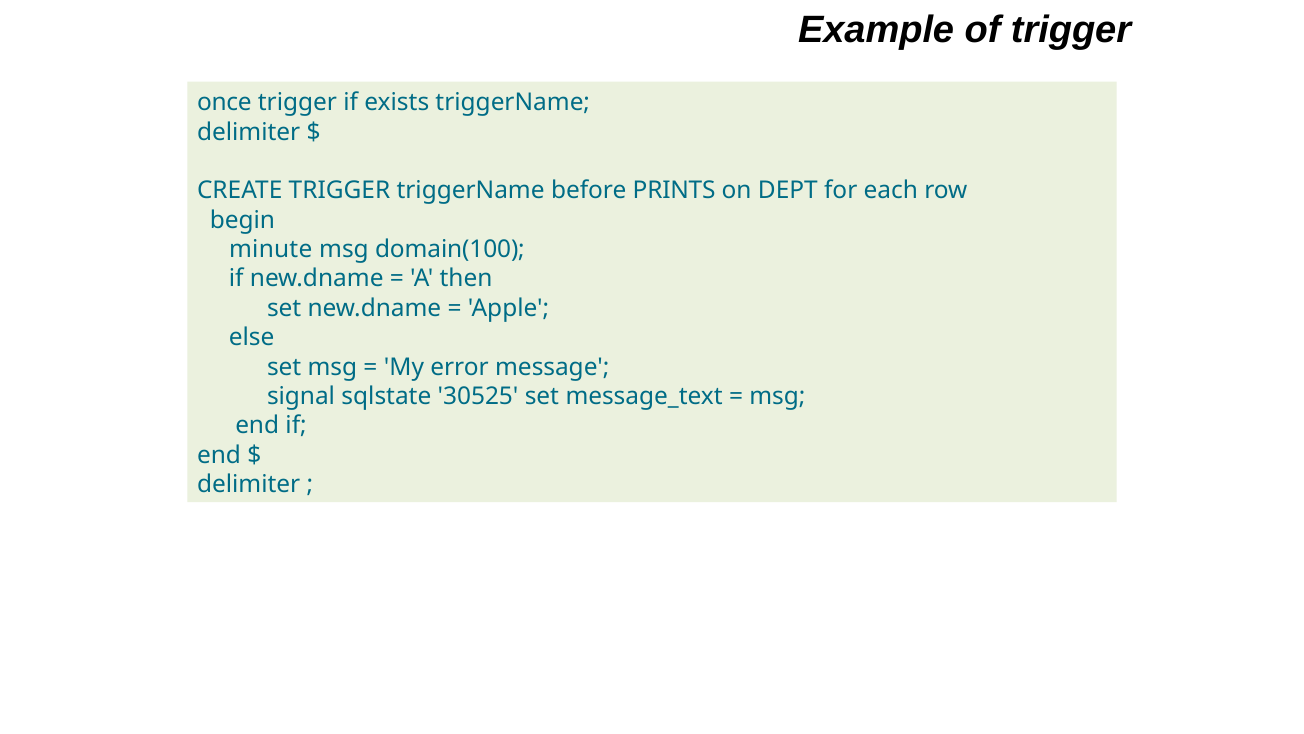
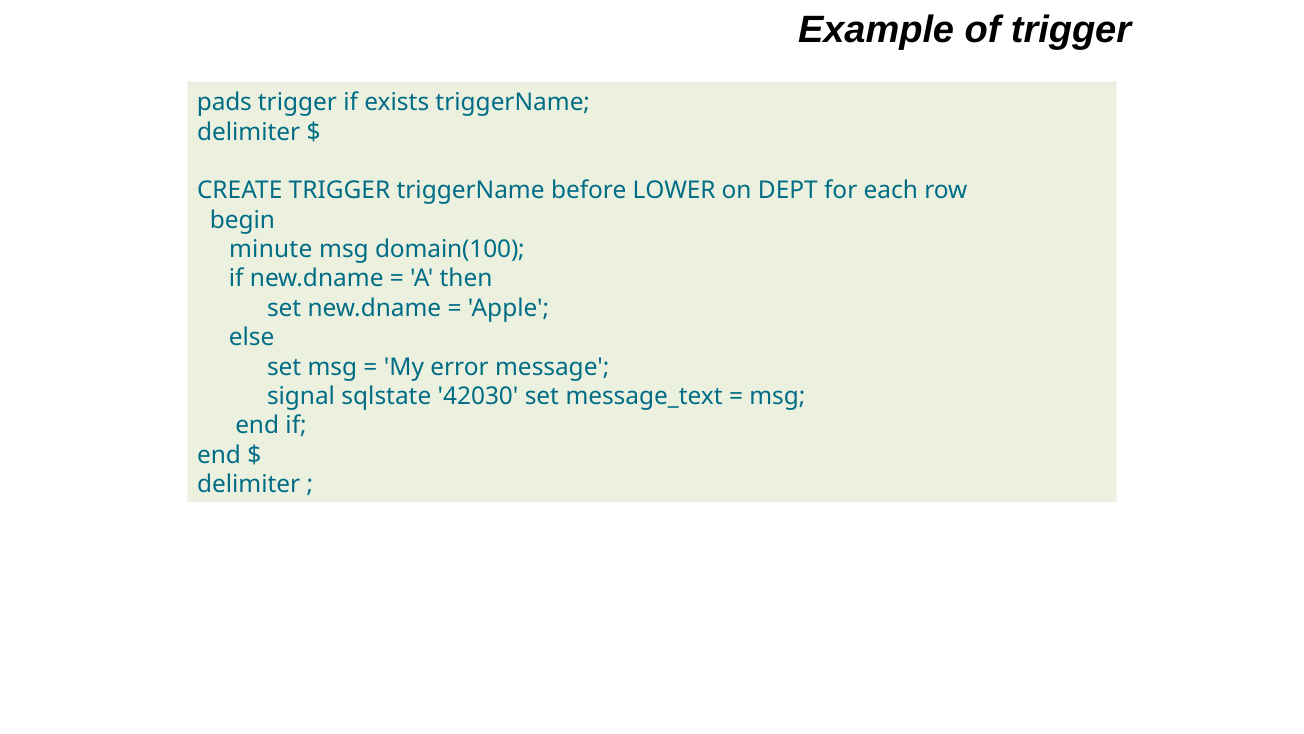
once: once -> pads (224, 103)
PRINTS: PRINTS -> LOWER (674, 191)
30525: 30525 -> 42030 (478, 396)
